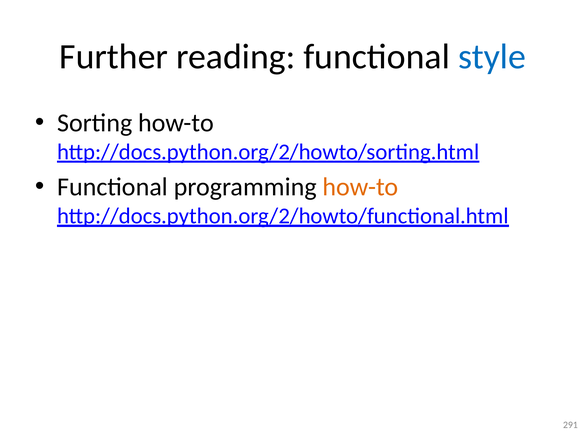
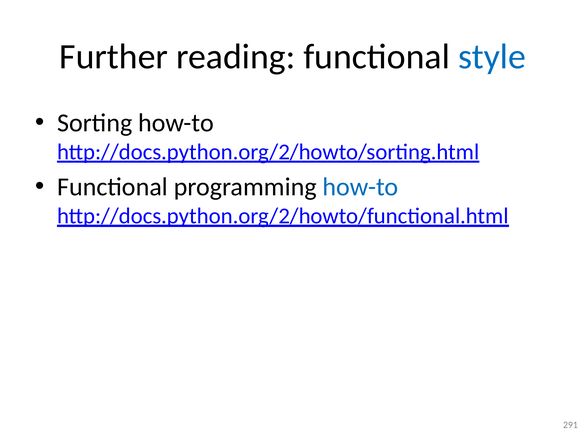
how-to colour: orange -> blue (360, 187)
